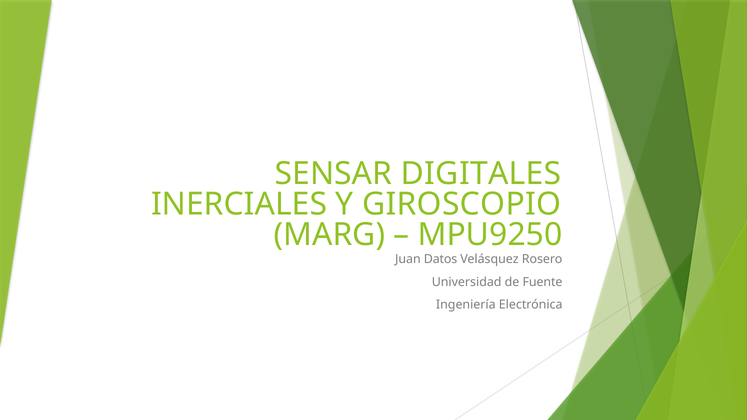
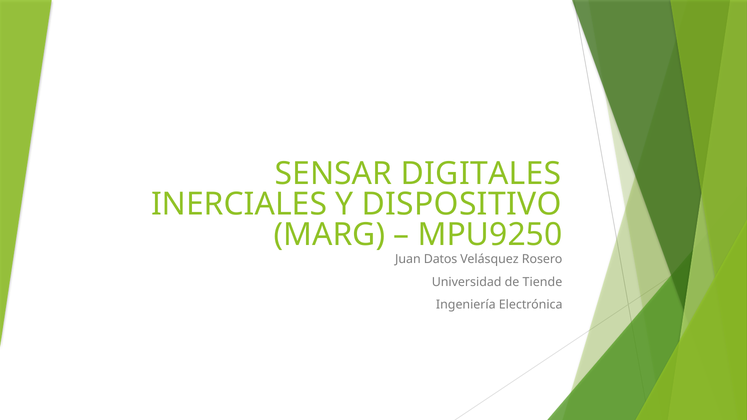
GIROSCOPIO: GIROSCOPIO -> DISPOSITIVO (462, 204)
Fuente: Fuente -> Tiende (542, 282)
